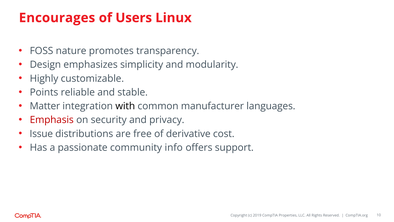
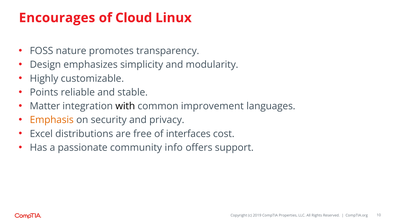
Users: Users -> Cloud (134, 18)
manufacturer: manufacturer -> improvement (212, 106)
Emphasis colour: red -> orange (52, 120)
Issue: Issue -> Excel (41, 134)
derivative: derivative -> interfaces (188, 134)
